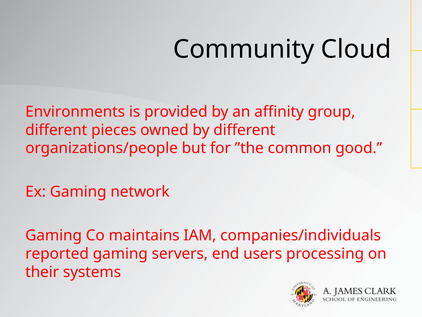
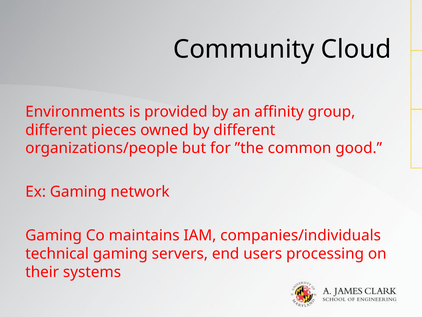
reported: reported -> technical (57, 254)
